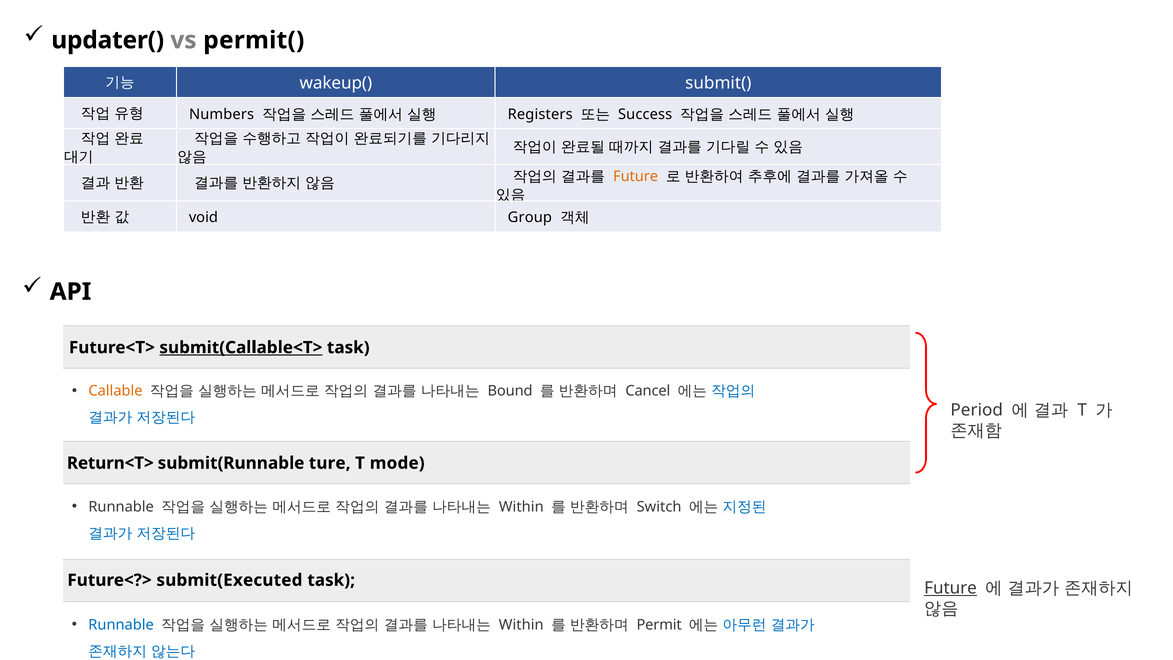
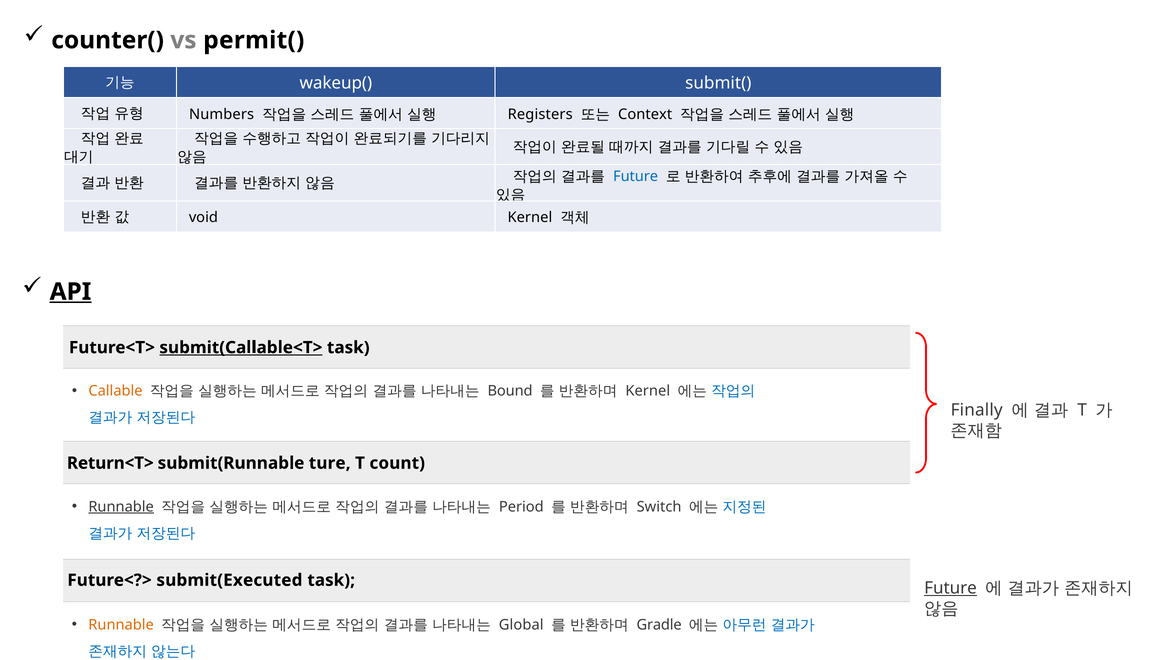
updater(: updater( -> counter( (108, 40)
Success: Success -> Context (645, 114)
Future colour: orange -> blue (636, 176)
void Group: Group -> Kernel (530, 218)
API underline: none -> present (70, 292)
Cancel: Cancel -> Kernel (648, 391)
Period: Period -> Finally (977, 410)
mode: mode -> count (397, 463)
Runnable underline: none -> present (121, 507)
Within: Within -> Period (521, 507)
Runnable colour: blue -> orange (121, 625)
Within: Within -> Global (521, 625)
Permit: Permit -> Gradle (659, 625)
